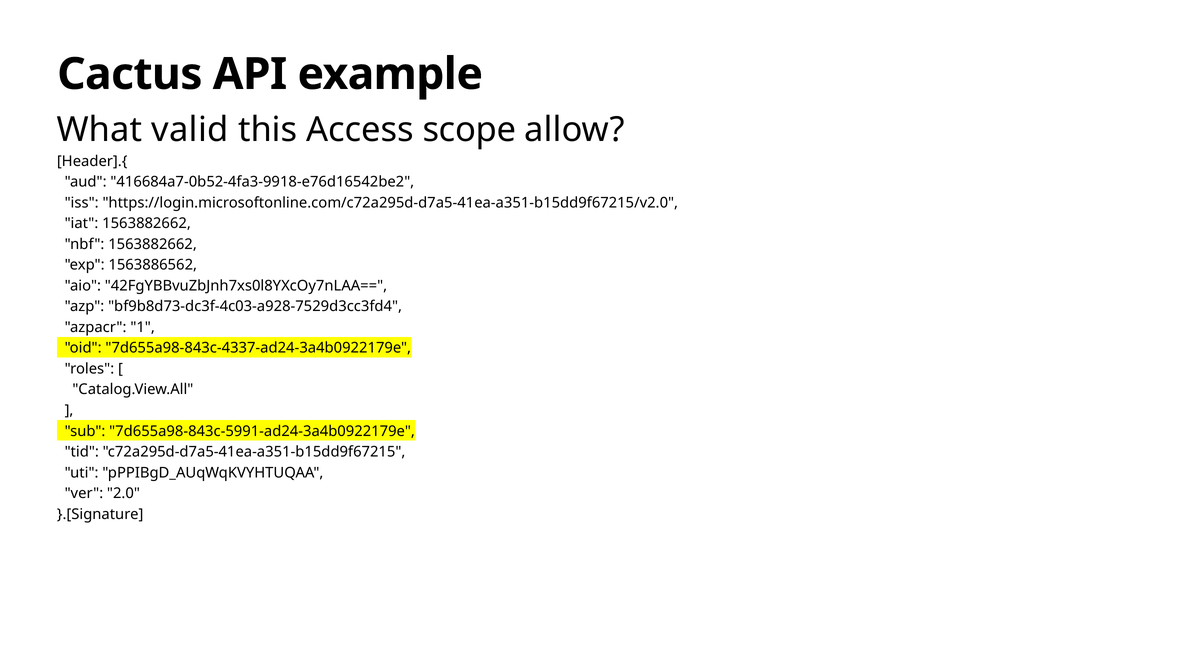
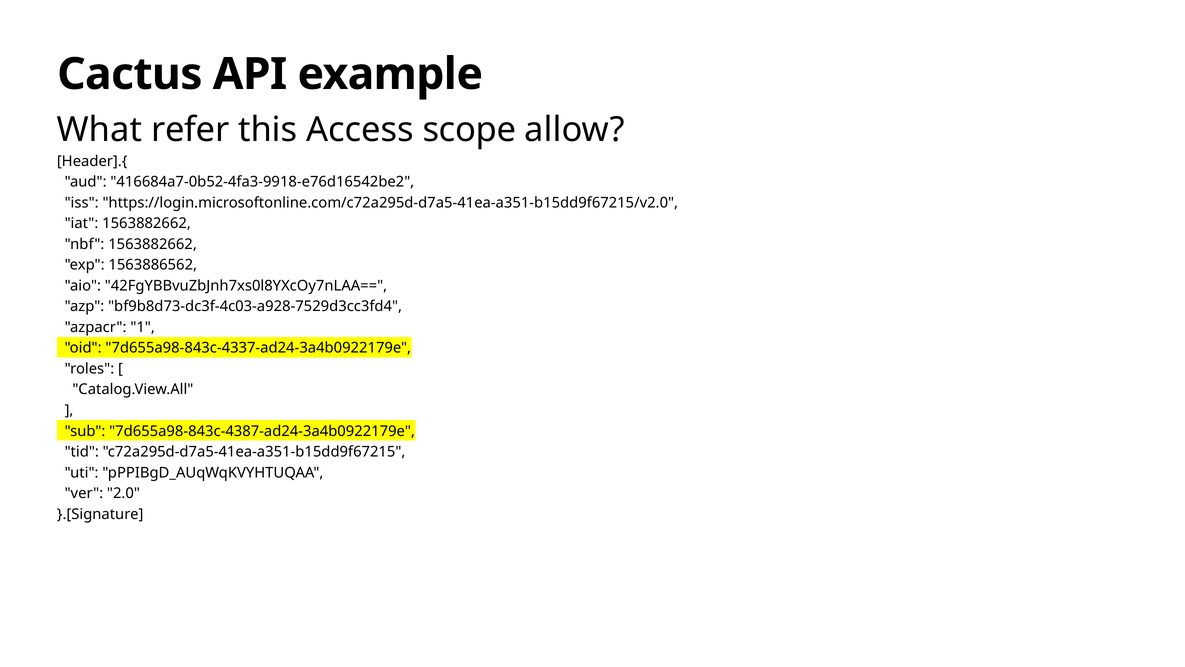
valid: valid -> refer (190, 130)
7d655a98-843c-5991-ad24-3a4b0922179e: 7d655a98-843c-5991-ad24-3a4b0922179e -> 7d655a98-843c-4387-ad24-3a4b0922179e (262, 431)
